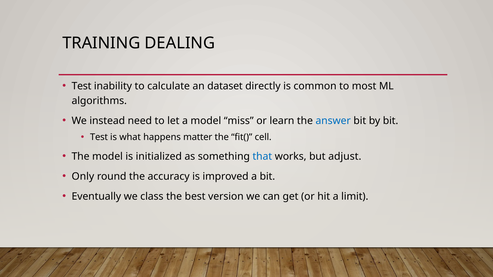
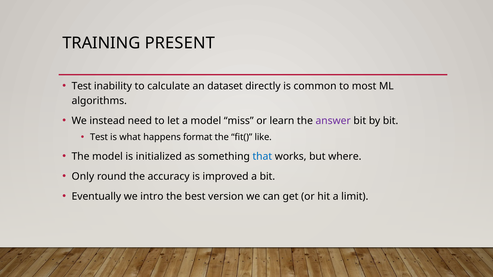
DEALING: DEALING -> PRESENT (180, 43)
answer colour: blue -> purple (333, 121)
matter: matter -> format (198, 137)
cell: cell -> like (263, 137)
adjust: adjust -> where (345, 157)
class: class -> intro (152, 197)
